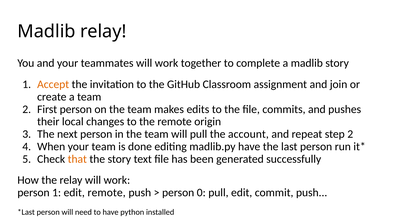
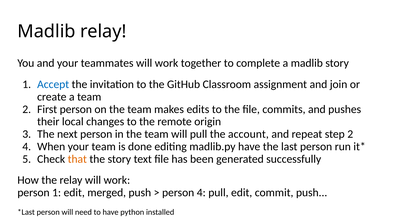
Accept colour: orange -> blue (53, 84)
edit remote: remote -> merged (107, 193)
person 0: 0 -> 4 (201, 193)
